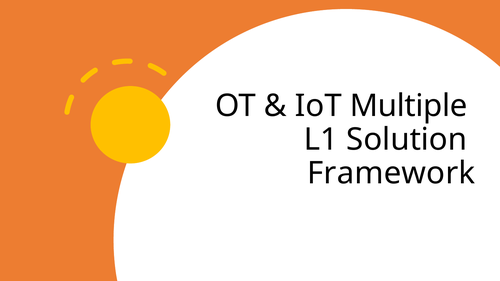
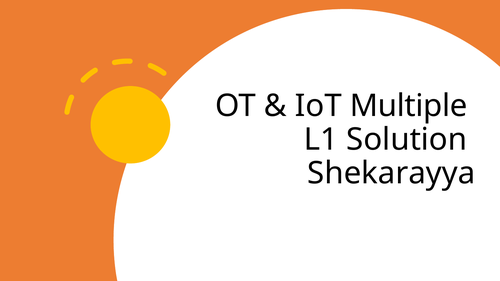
Framework: Framework -> Shekarayya (391, 173)
